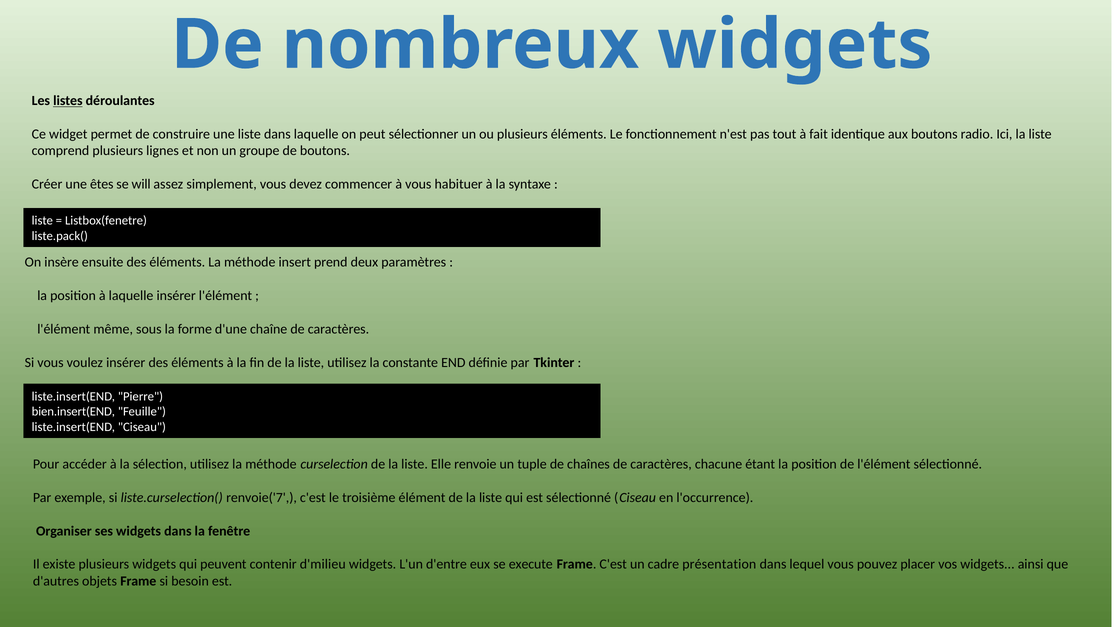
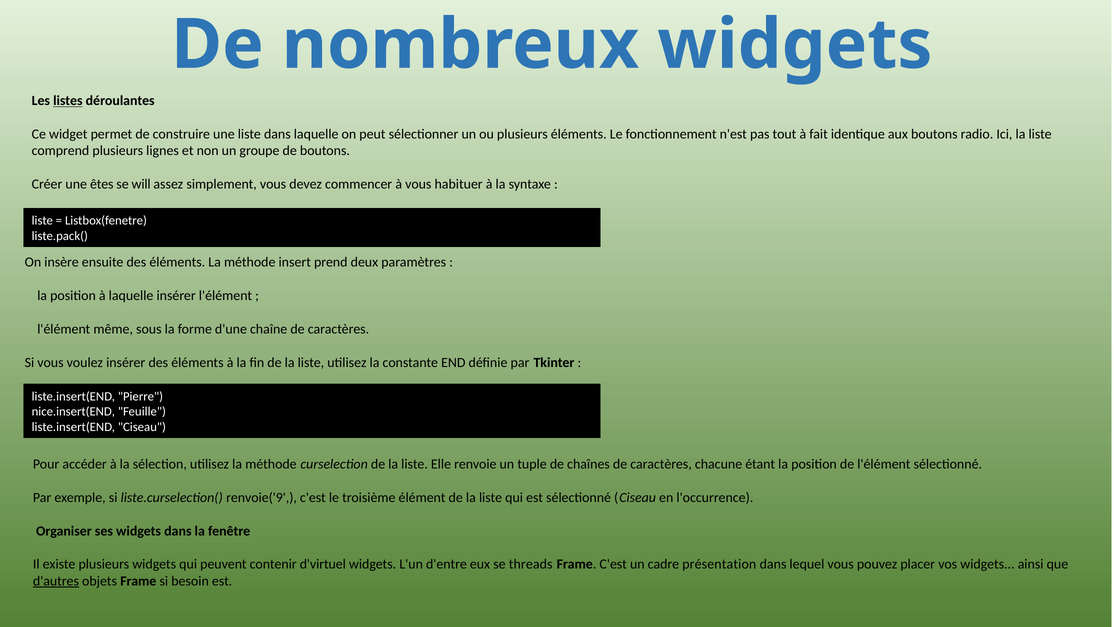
bien.insert(END: bien.insert(END -> nice.insert(END (73, 411)
renvoie('7: renvoie('7 -> renvoie('9 (262, 497)
d'milieu: d'milieu -> d'virtuel (323, 564)
execute: execute -> threads (531, 564)
d'autres underline: none -> present (56, 581)
